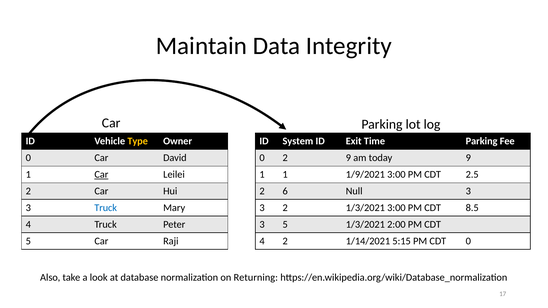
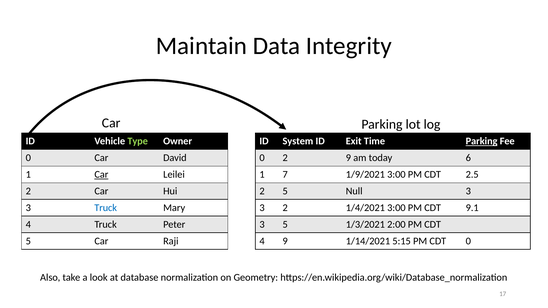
Type colour: yellow -> light green (138, 141)
Parking underline: none -> present (482, 141)
today 9: 9 -> 6 (468, 158)
1 1: 1 -> 7 (285, 175)
2 6: 6 -> 5 (285, 191)
2 1/3/2021: 1/3/2021 -> 1/4/2021 (365, 208)
8.5: 8.5 -> 9.1 (472, 208)
4 2: 2 -> 9 (285, 241)
Returning: Returning -> Geometry (256, 278)
